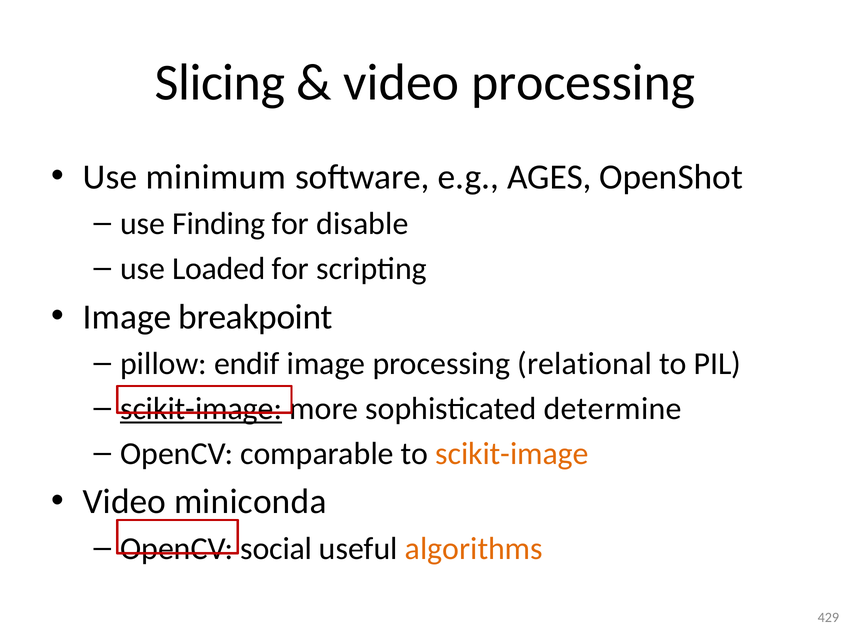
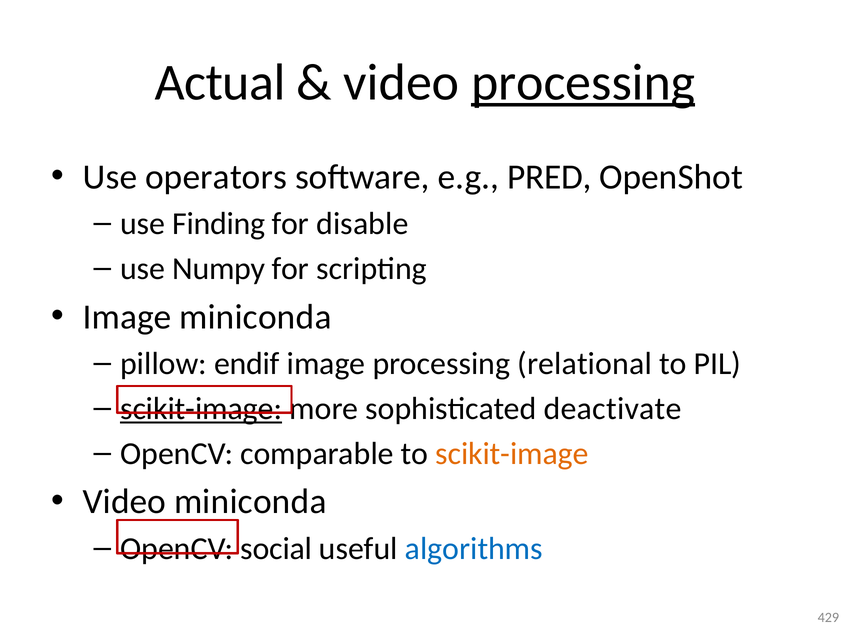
Slicing: Slicing -> Actual (220, 82)
processing underline: none -> present (583, 82)
minimum: minimum -> operators (216, 177)
AGES: AGES -> PRED (549, 177)
Loaded: Loaded -> Numpy (219, 269)
Image breakpoint: breakpoint -> miniconda (255, 317)
determine: determine -> deactivate (613, 409)
algorithms colour: orange -> blue (474, 549)
